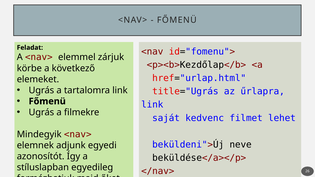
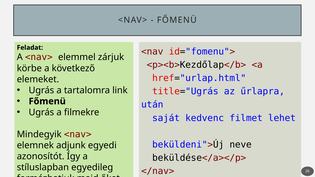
link: link -> után (152, 105)
